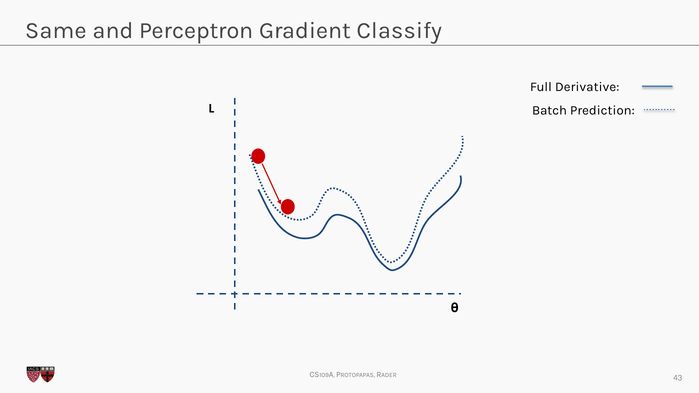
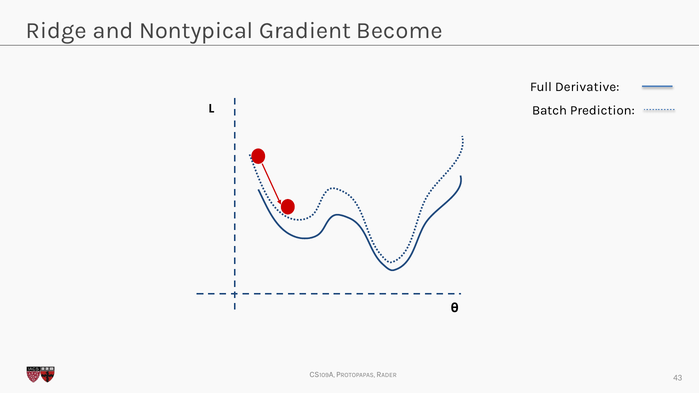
Same: Same -> Ridge (56, 31)
Perceptron: Perceptron -> Nontypical (196, 31)
Classify: Classify -> Become (399, 31)
